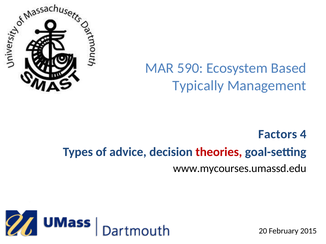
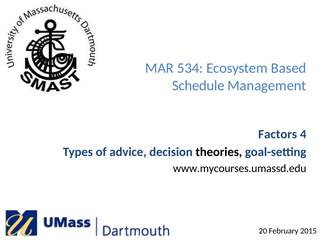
590: 590 -> 534 (190, 68)
Typically: Typically -> Schedule (198, 86)
theories colour: red -> black (219, 152)
